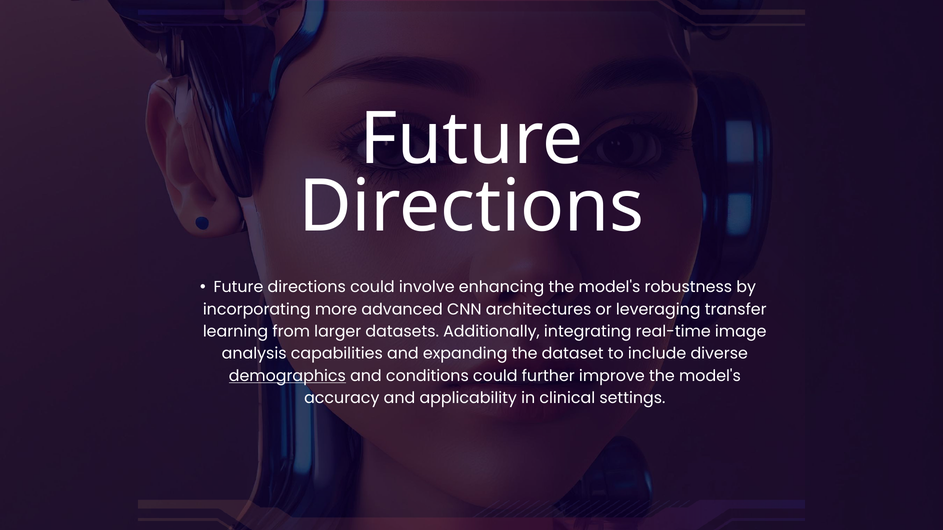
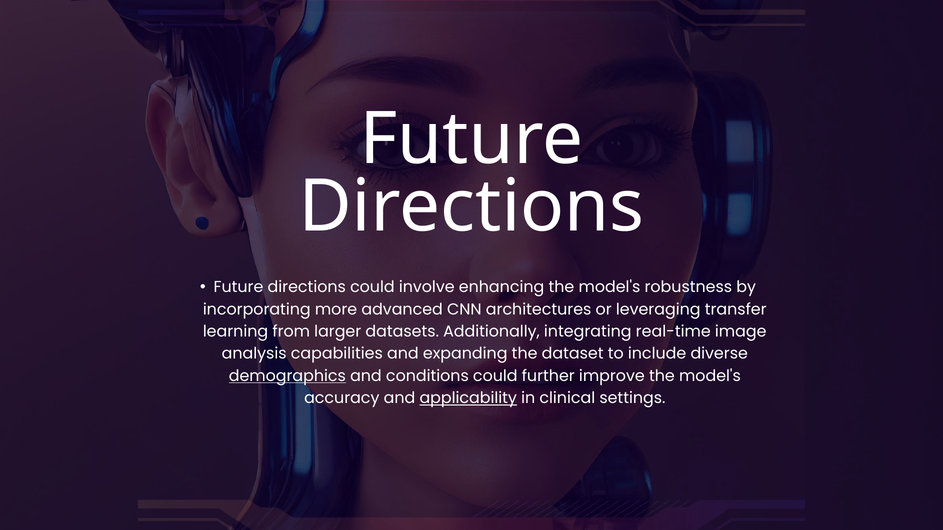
applicability underline: none -> present (468, 398)
